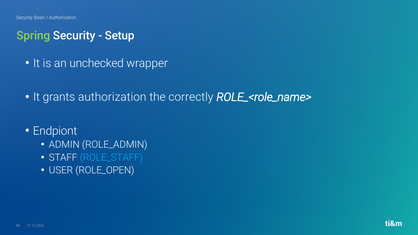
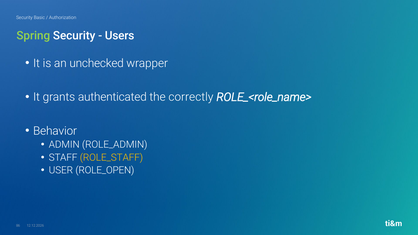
Setup: Setup -> Users (120, 36)
grants authorization: authorization -> authenticated (112, 97)
Endpiont: Endpiont -> Behavior (55, 131)
ROLE_STAFF colour: light blue -> yellow (111, 158)
